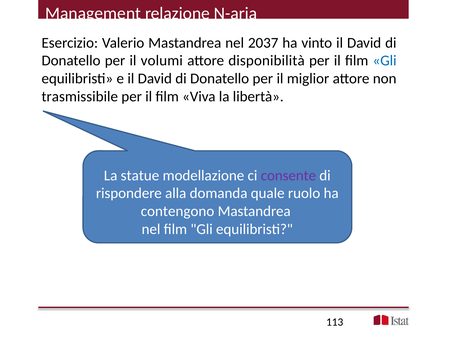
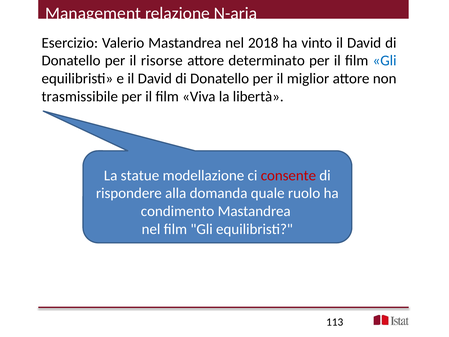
2037: 2037 -> 2018 (263, 43)
volumi: volumi -> risorse (162, 61)
disponibilità: disponibilità -> determinato (267, 61)
consente colour: purple -> red (288, 175)
contengono: contengono -> condimento (178, 211)
